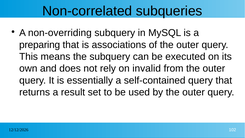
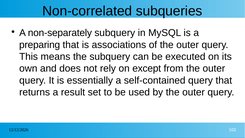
non-overriding: non-overriding -> non-separately (60, 33)
invalid: invalid -> except (147, 68)
